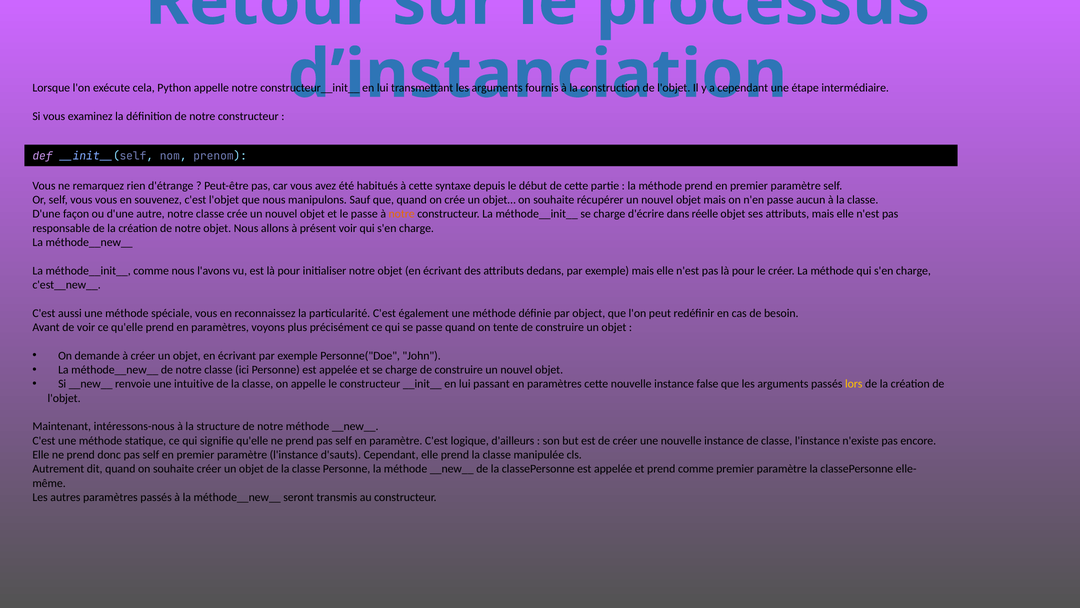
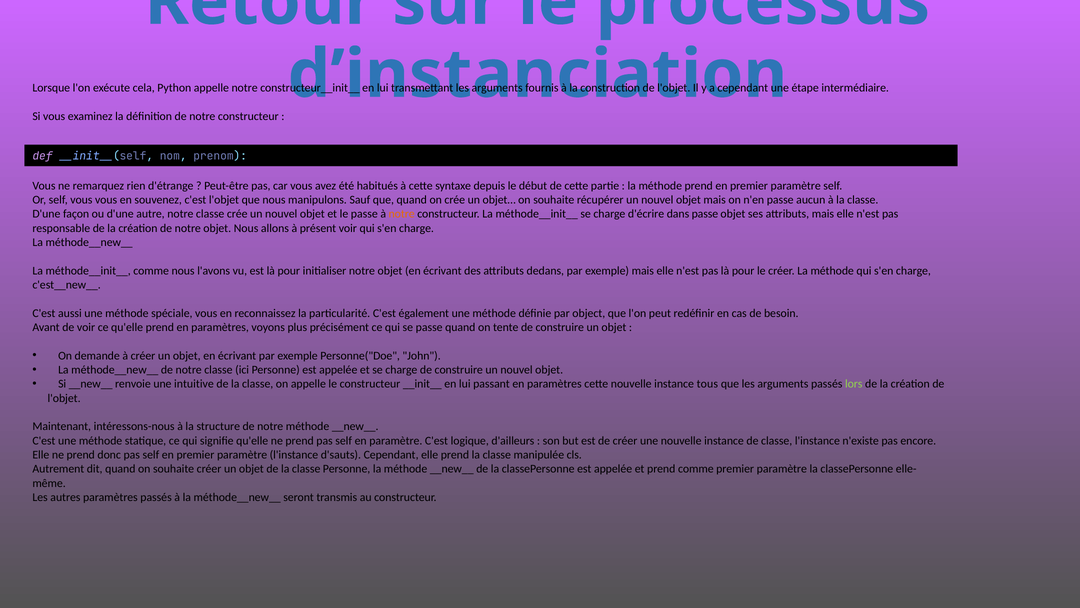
dans réelle: réelle -> passe (705, 214)
false: false -> tous (707, 384)
lors colour: yellow -> light green (854, 384)
